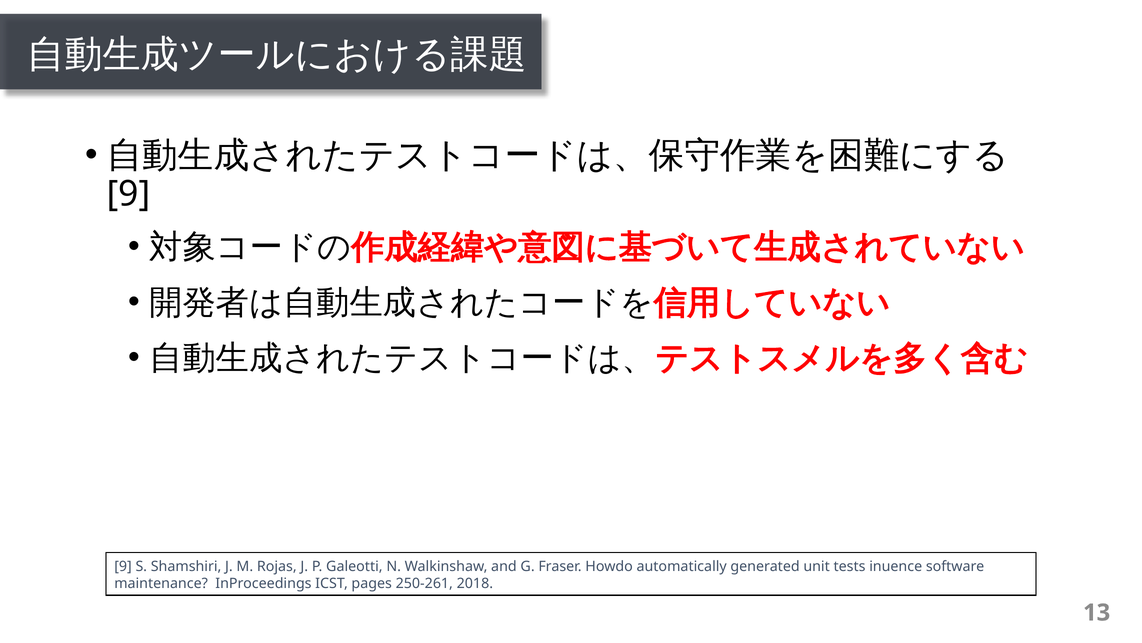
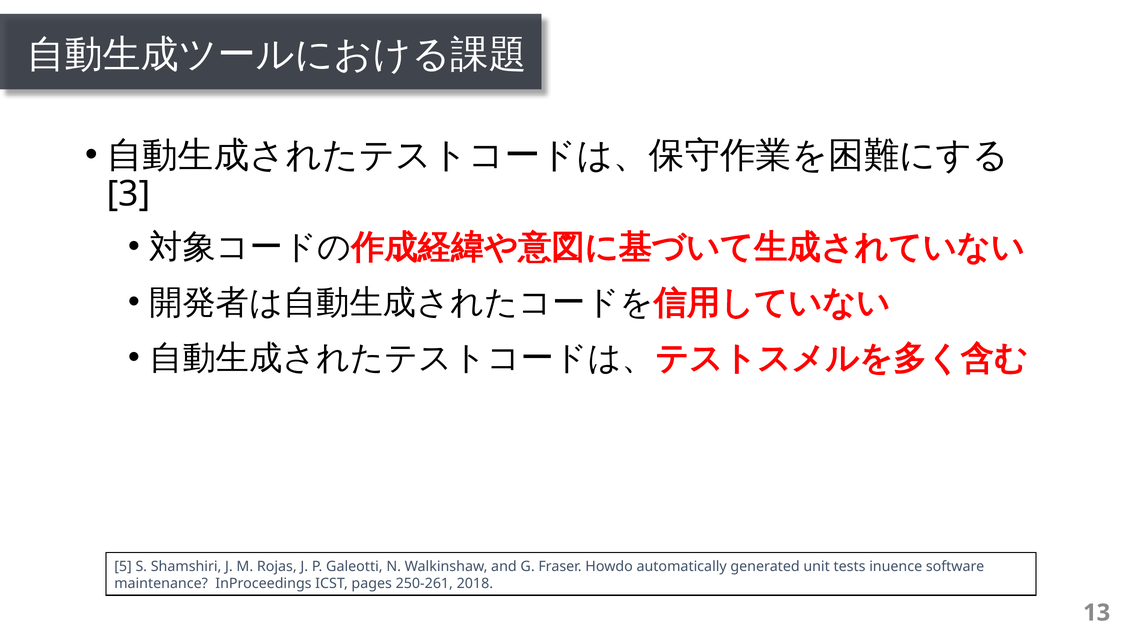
9: 9 -> 3 (129, 194)
9: 9 -> 5 (123, 566)
